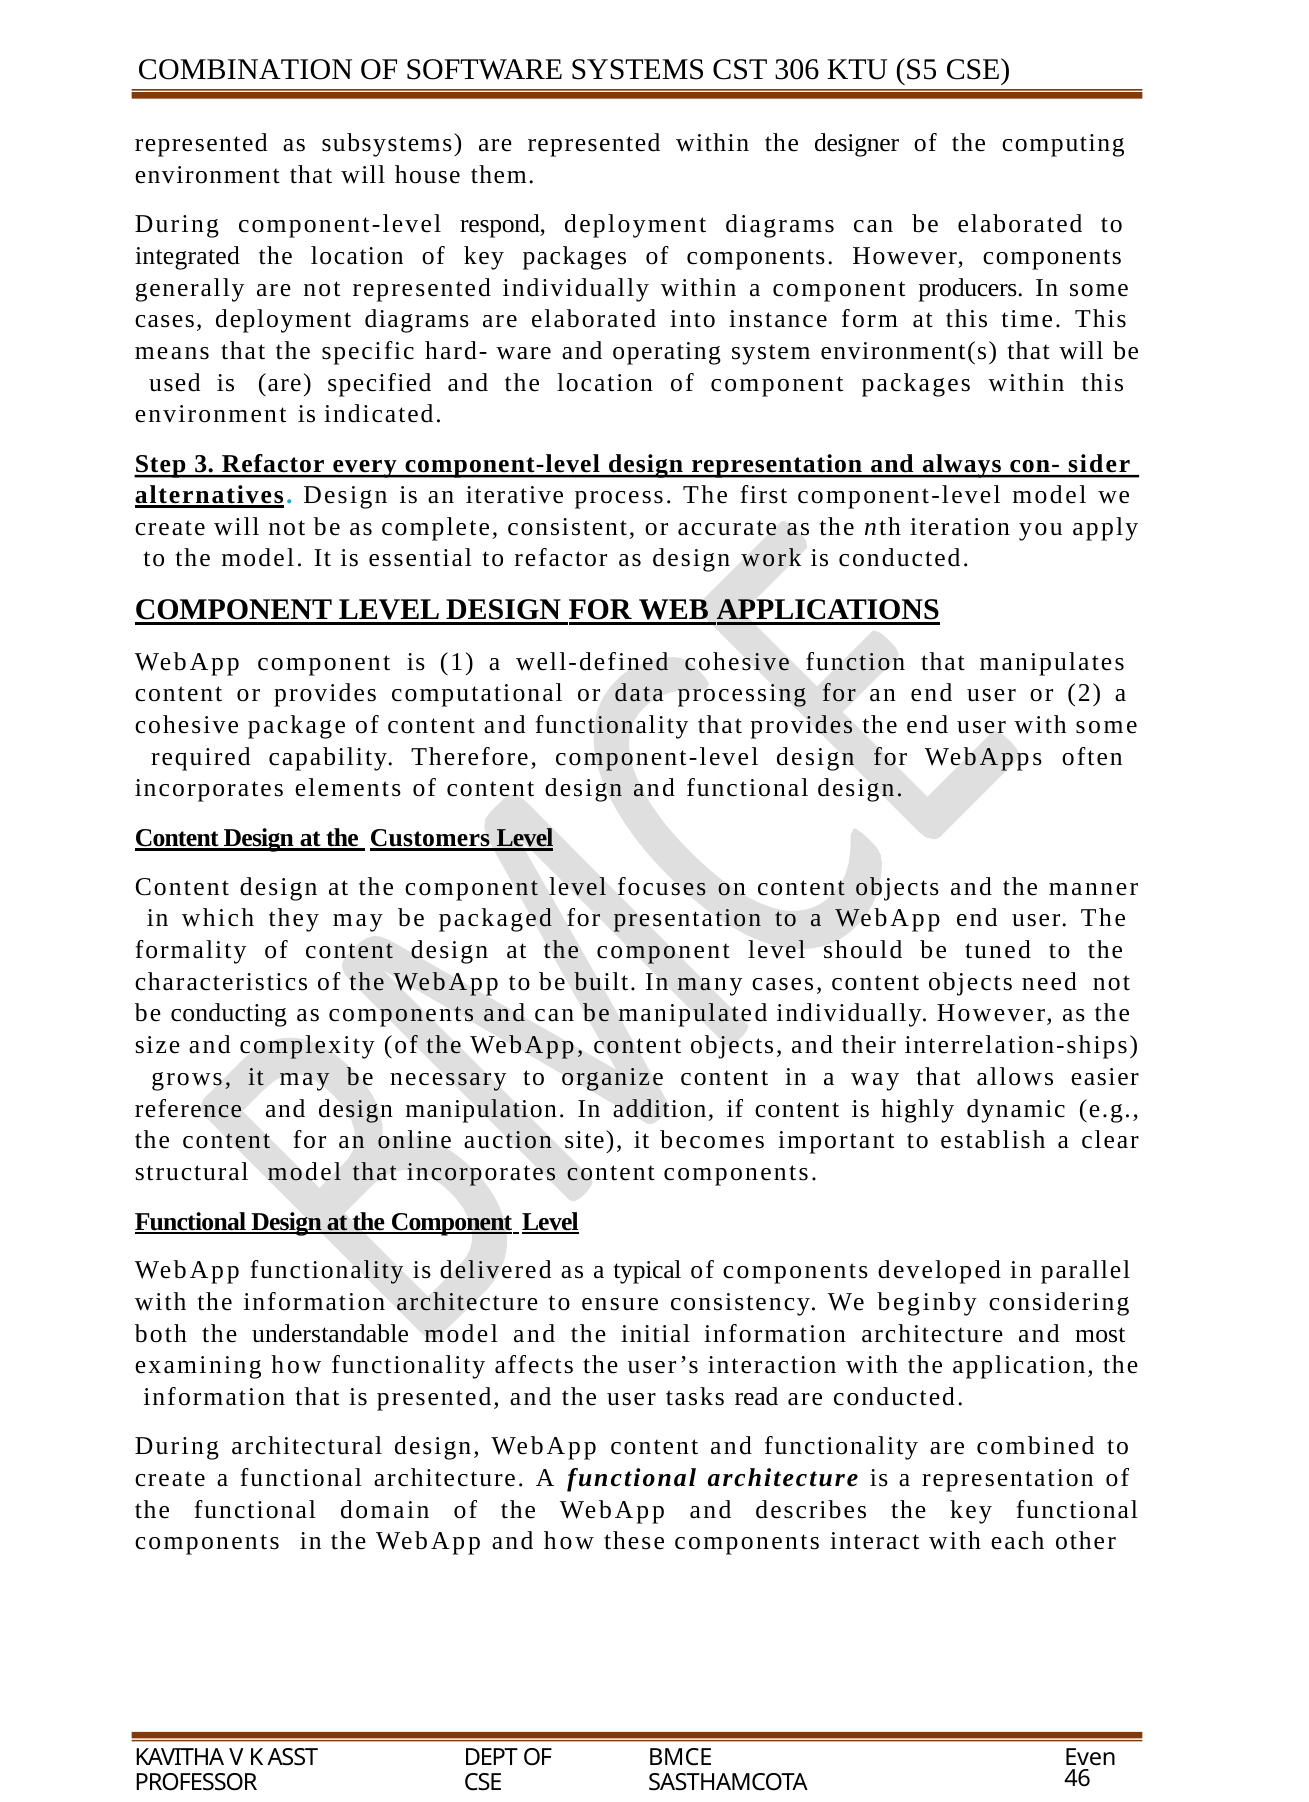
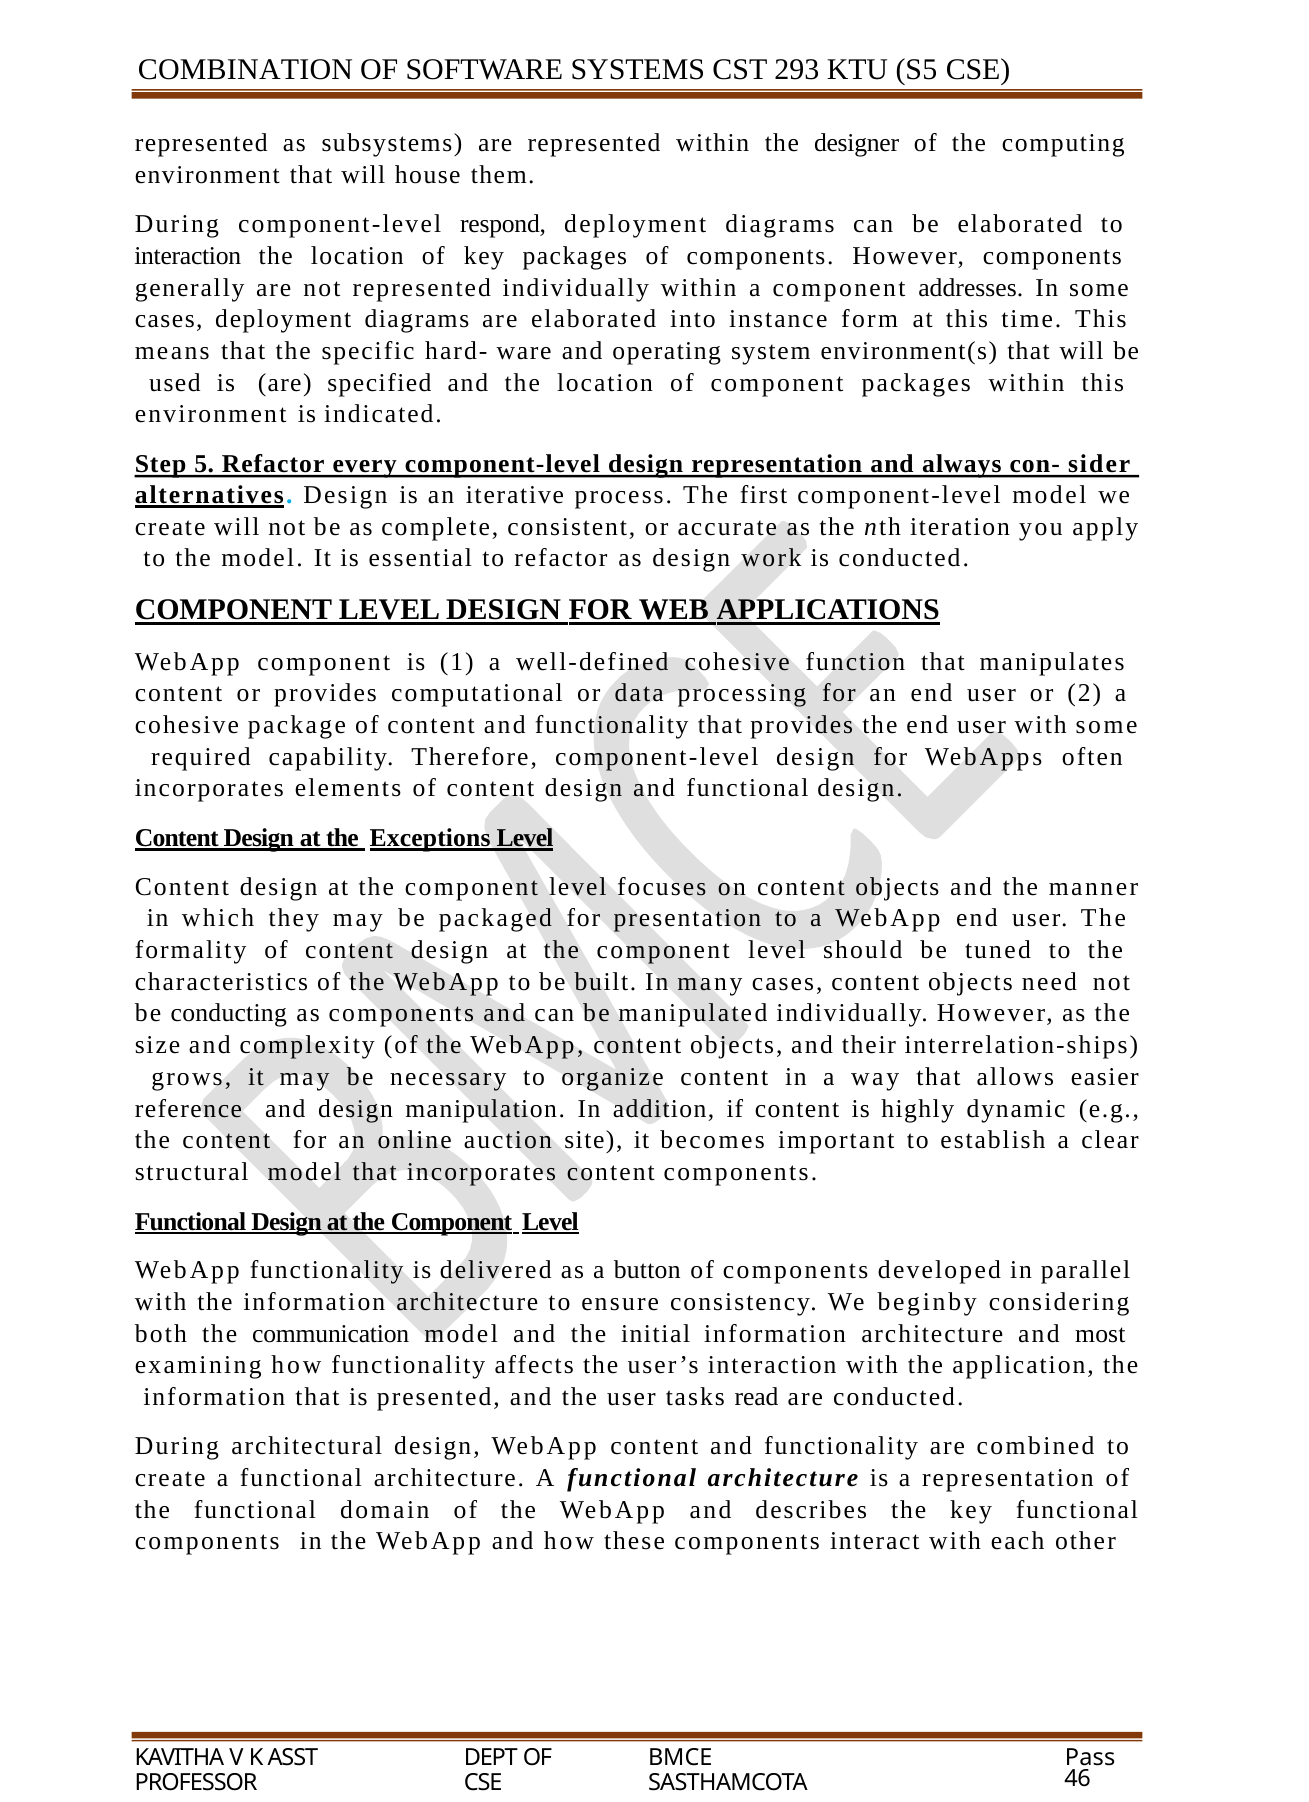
306: 306 -> 293 (797, 70)
integrated: integrated -> interaction (188, 256)
producers: producers -> addresses (971, 288)
3: 3 -> 5 (204, 464)
Customers: Customers -> Exceptions (430, 838)
typical: typical -> button (647, 1270)
understandable: understandable -> communication (331, 1334)
Even: Even -> Pass (1090, 1758)
